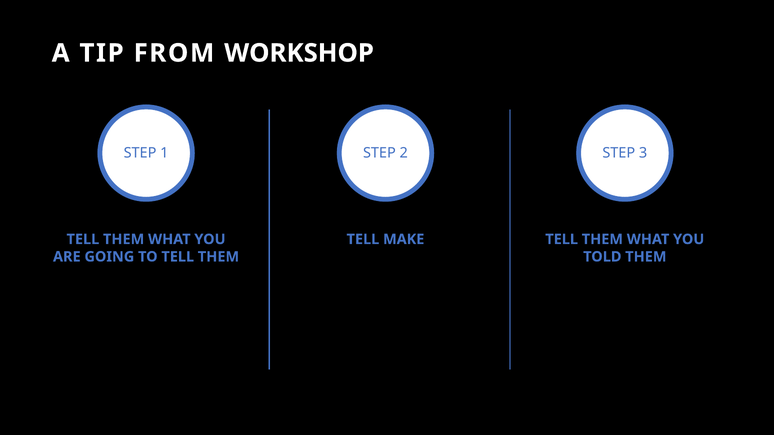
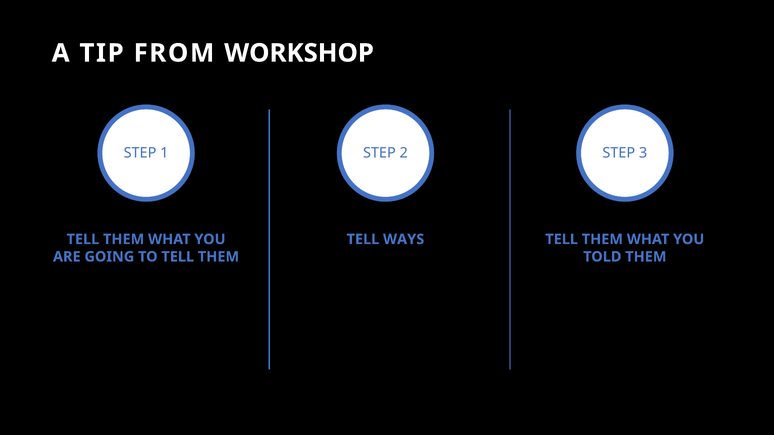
MAKE: MAKE -> WAYS (404, 240)
